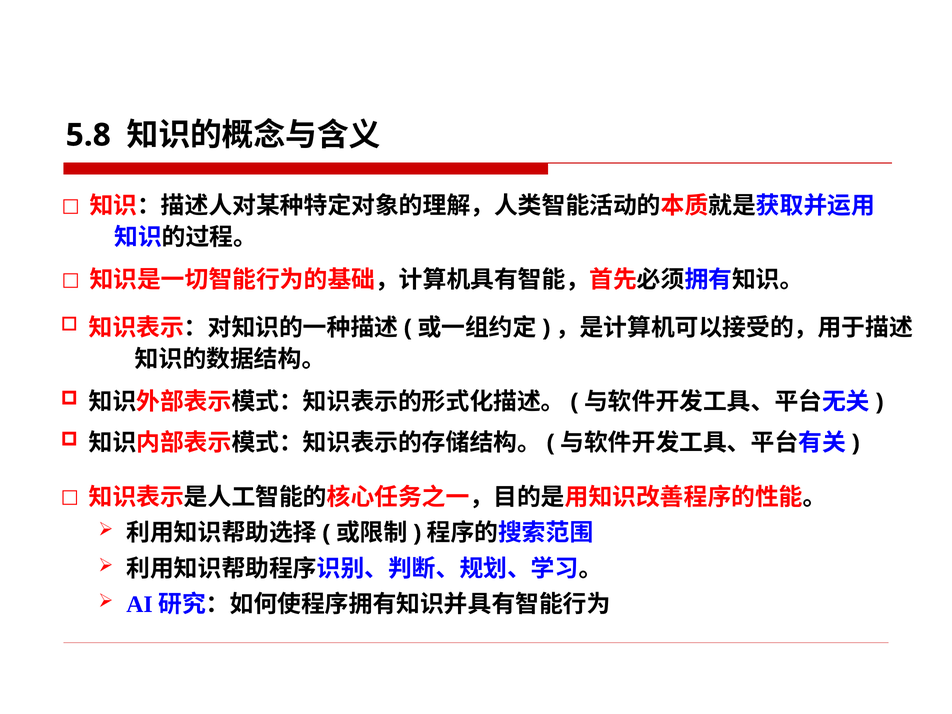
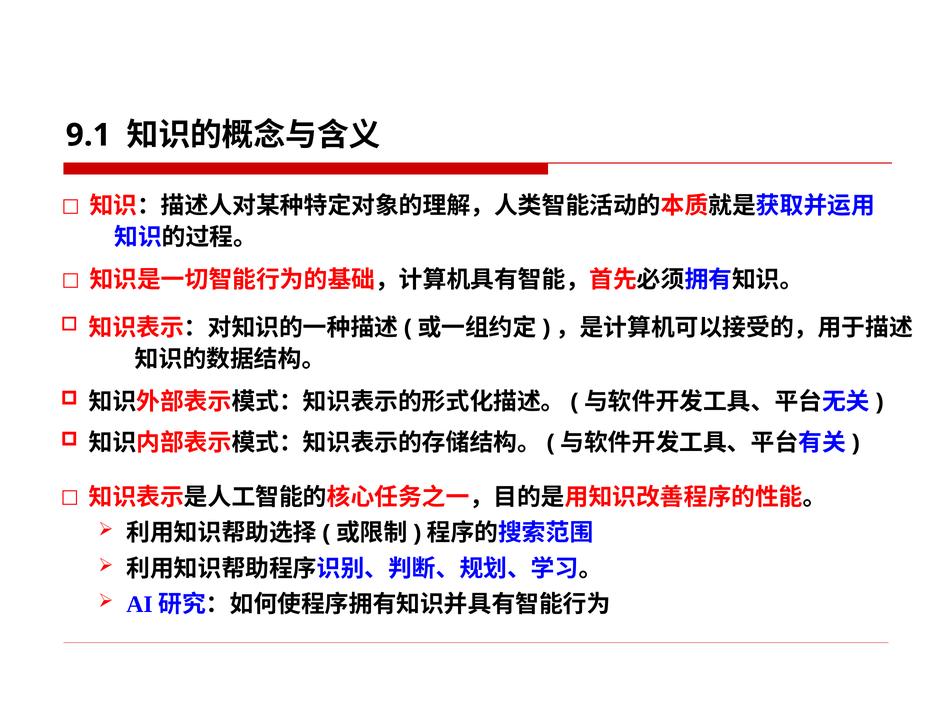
5.8: 5.8 -> 9.1 (88, 135)
